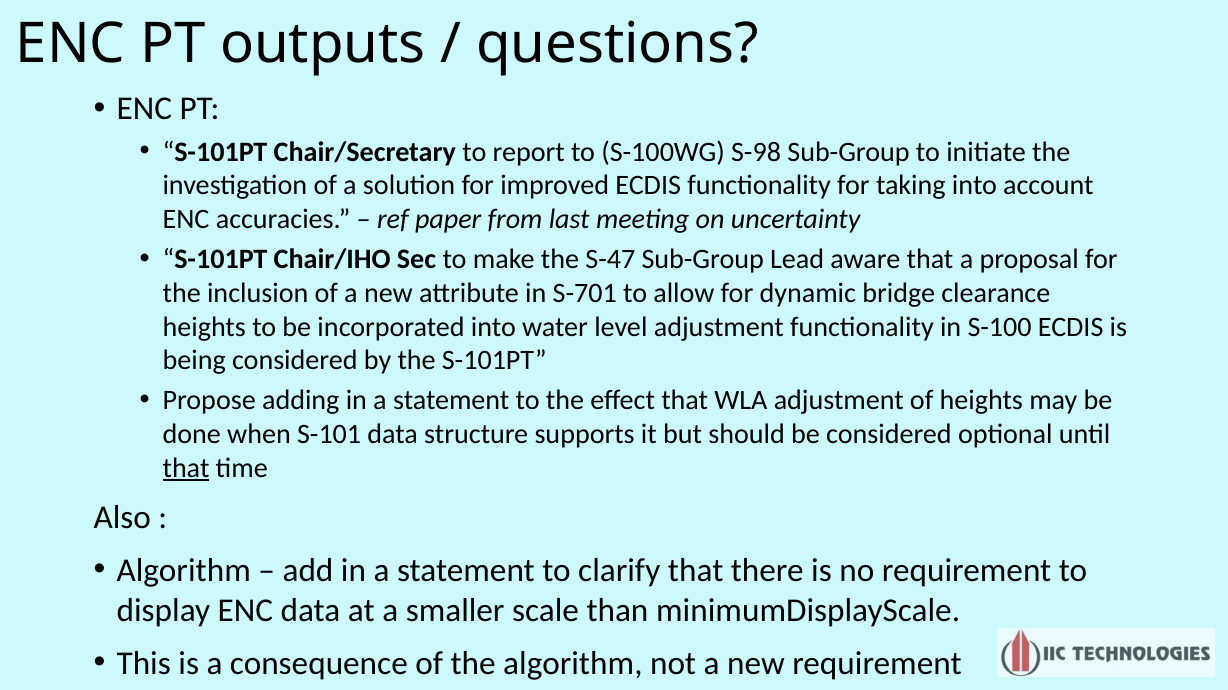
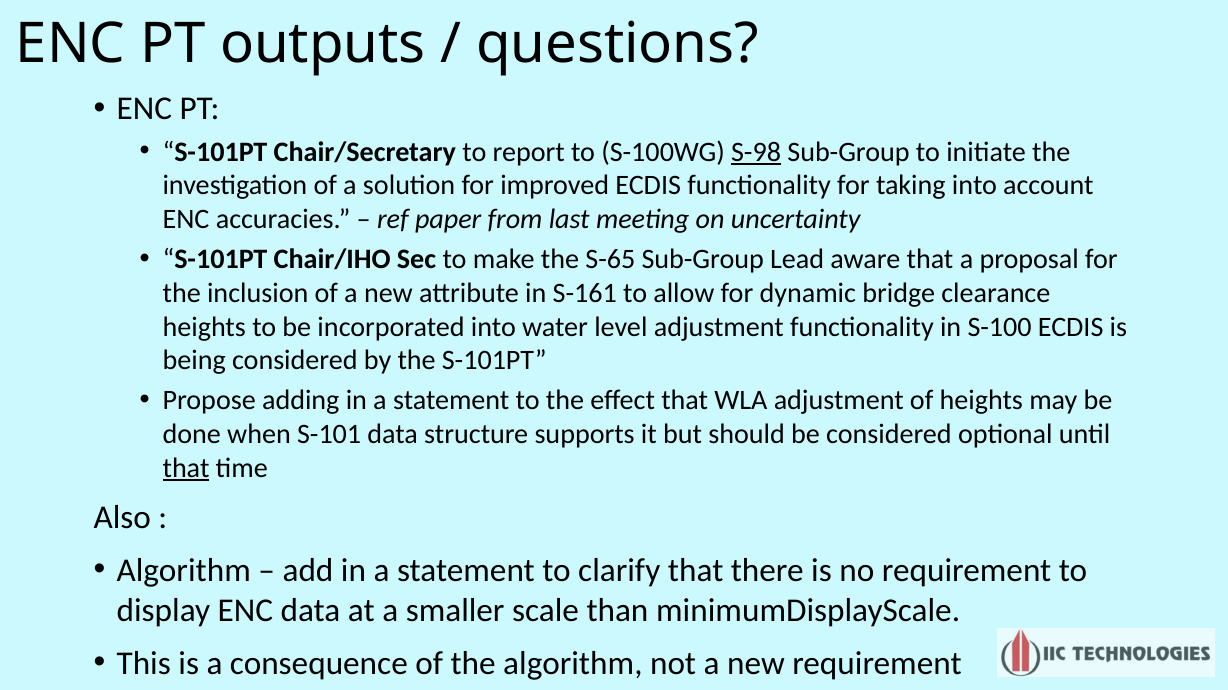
S-98 underline: none -> present (756, 152)
S-47: S-47 -> S-65 (610, 260)
S-701: S-701 -> S-161 (585, 293)
